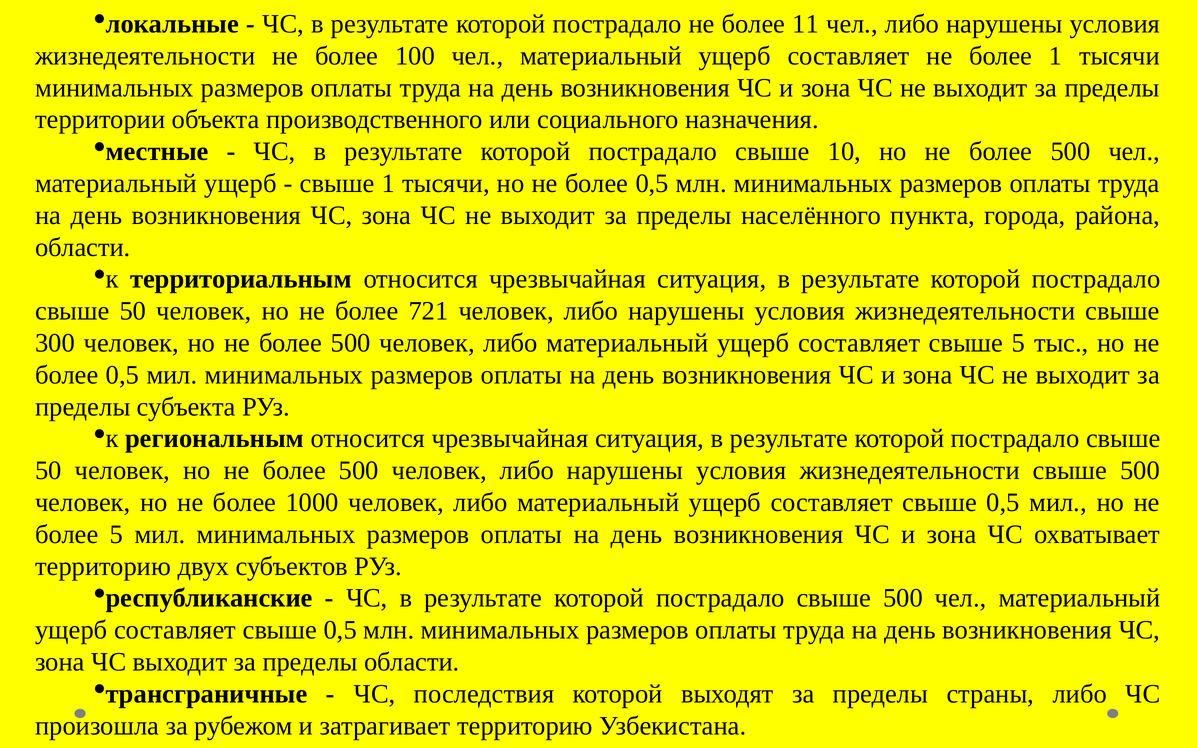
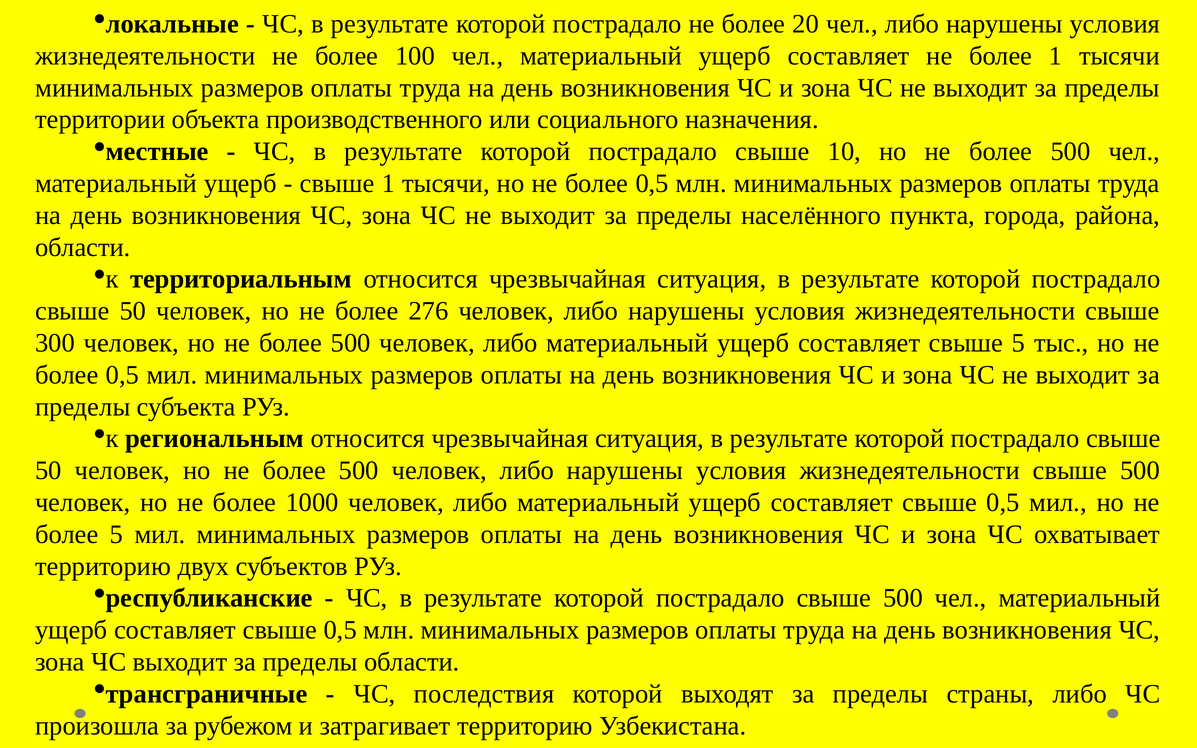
11: 11 -> 20 (806, 24)
721: 721 -> 276 (429, 311)
